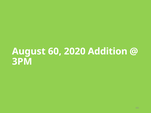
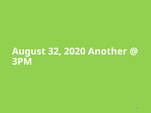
60: 60 -> 32 (55, 51)
Addition: Addition -> Another (108, 51)
